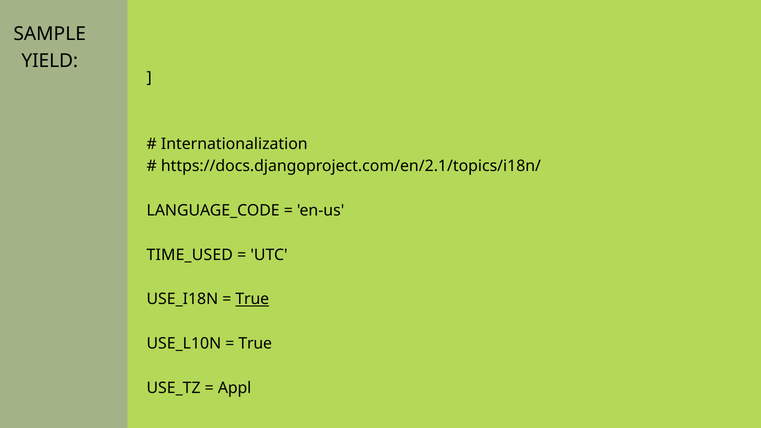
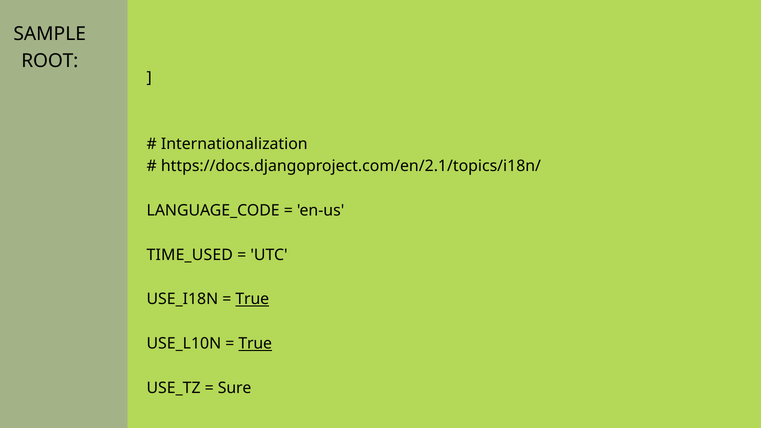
YIELD: YIELD -> ROOT (50, 61)
True underline: none -> present (255, 344)
Appl: Appl -> Sure (235, 388)
